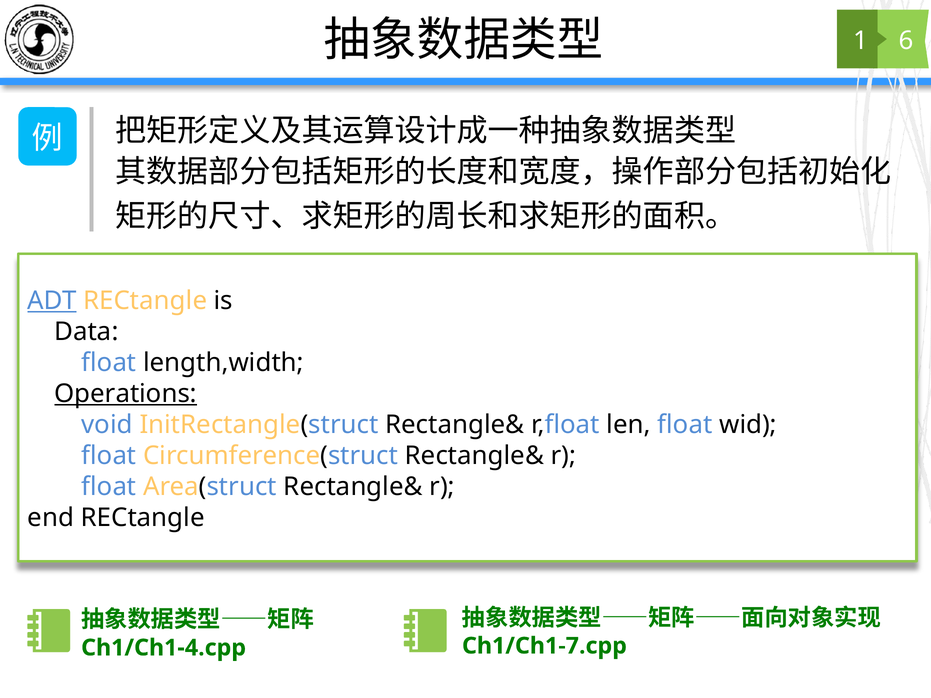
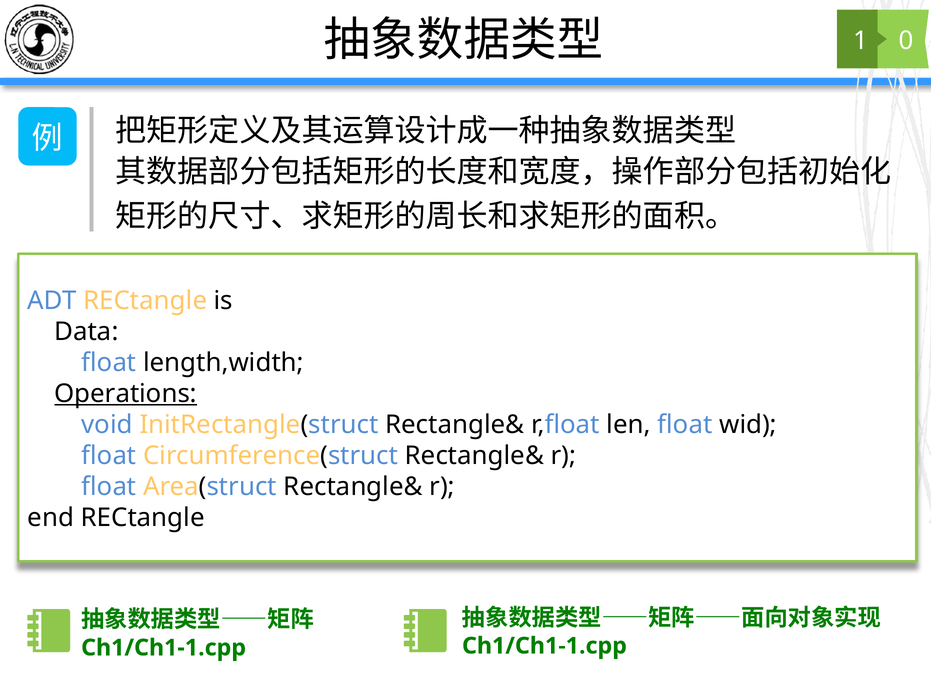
6: 6 -> 0 (906, 41)
ADT underline: present -> none (52, 301)
Ch1/Ch1-7.cpp: Ch1/Ch1-7.cpp -> Ch1/Ch1-1.cpp (544, 646)
Ch1/Ch1-4.cpp: Ch1/Ch1-4.cpp -> Ch1/Ch1-1.cpp (164, 648)
